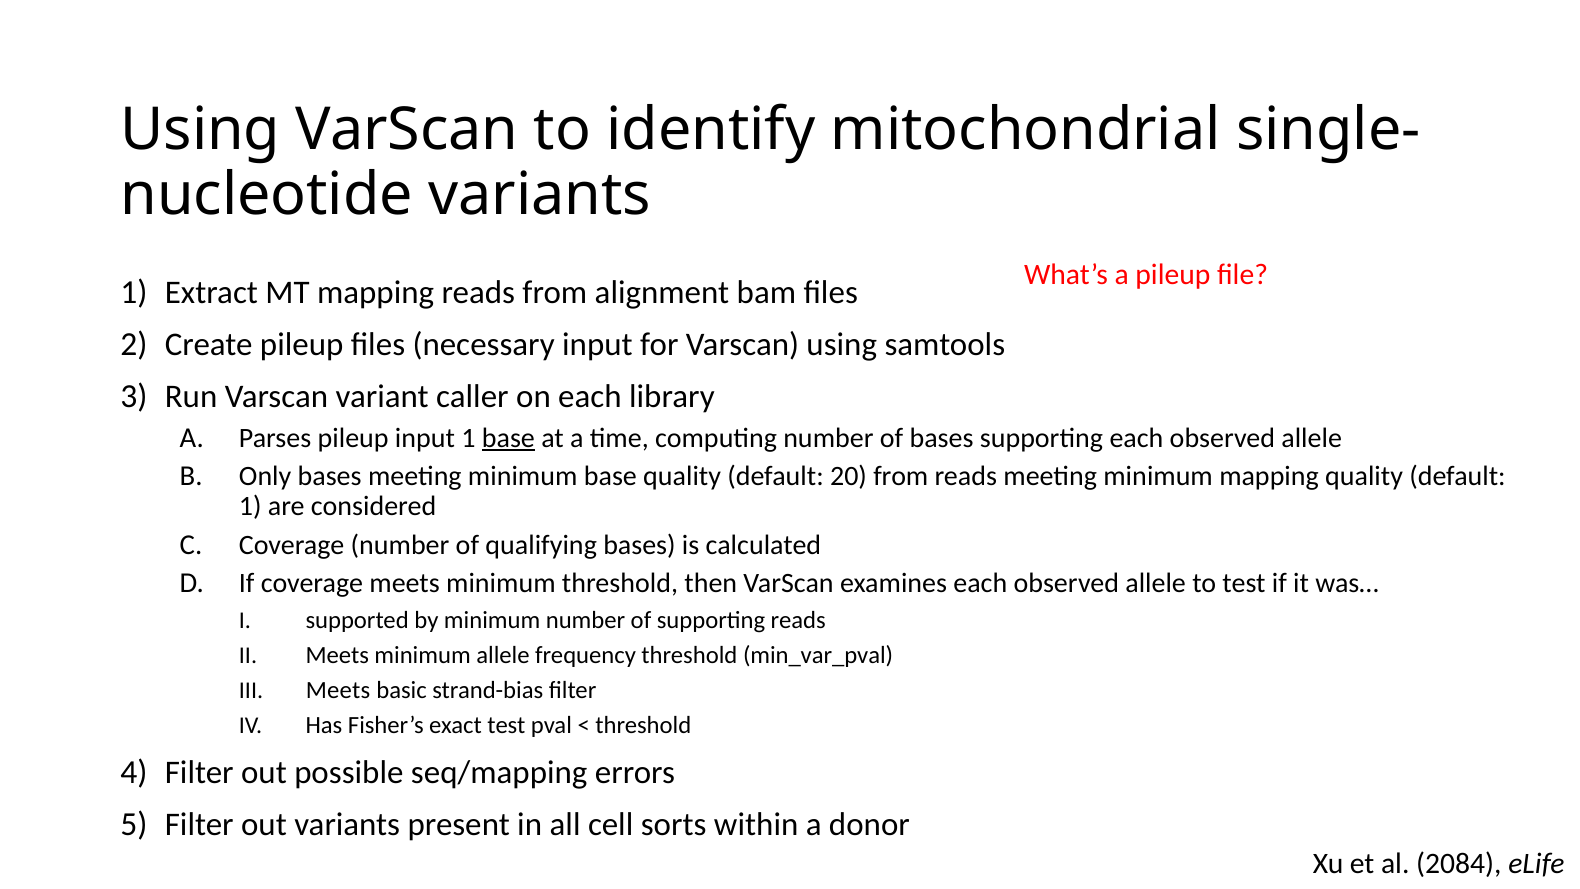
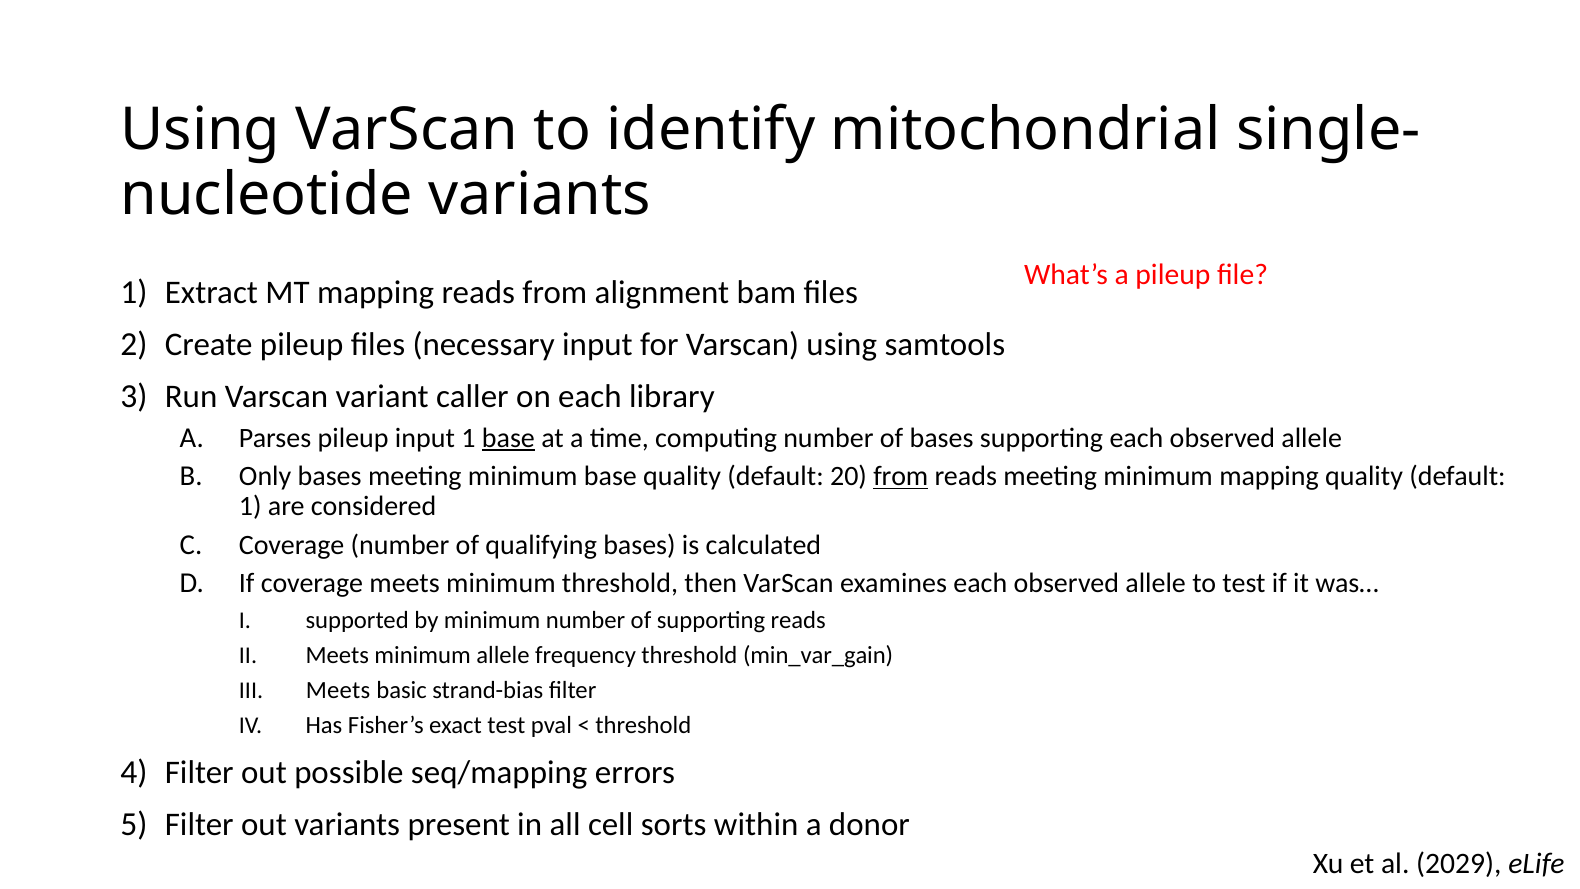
from underline: none -> present (901, 476)
min_var_pval: min_var_pval -> min_var_gain (818, 655)
2084: 2084 -> 2029 (1459, 863)
